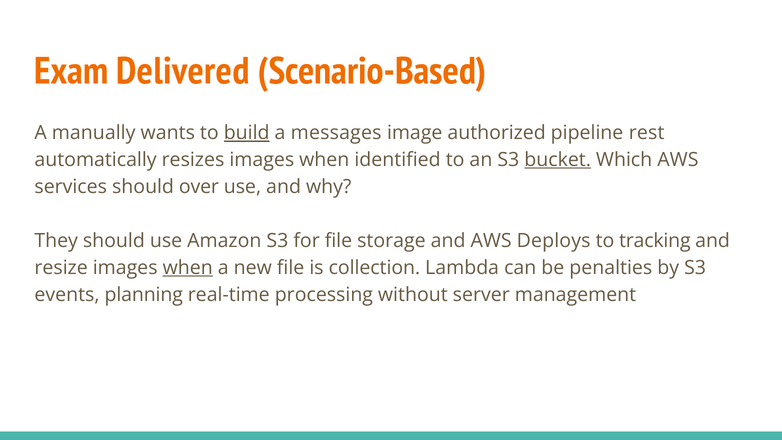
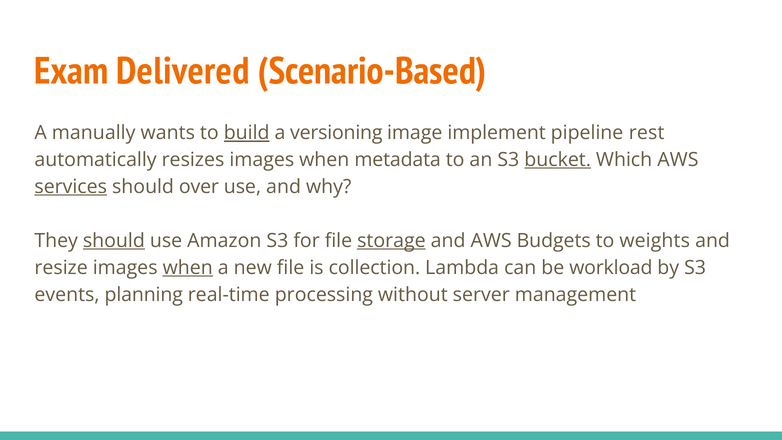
messages: messages -> versioning (336, 133)
authorized: authorized -> implement (497, 133)
identified: identified -> metadata (398, 160)
services underline: none -> present (71, 187)
should underline: none -> present (114, 241)
storage underline: none -> present (391, 241)
Deploys: Deploys -> Budgets (554, 241)
tracking: tracking -> weights (655, 241)
penalties: penalties -> workload (611, 268)
